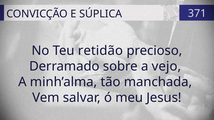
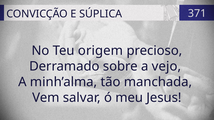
retidão: retidão -> origem (100, 51)
